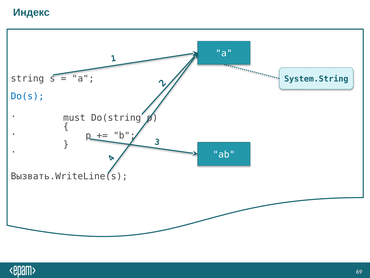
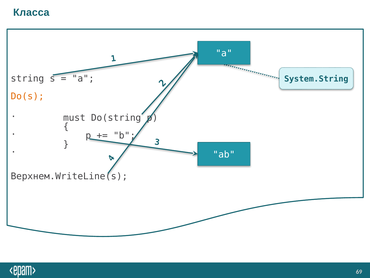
Индекс: Индекс -> Класса (31, 12)
Do(s colour: blue -> orange (27, 96)
Вызвать.WriteLine(s: Вызвать.WriteLine(s -> Верхнем.WriteLine(s (69, 176)
